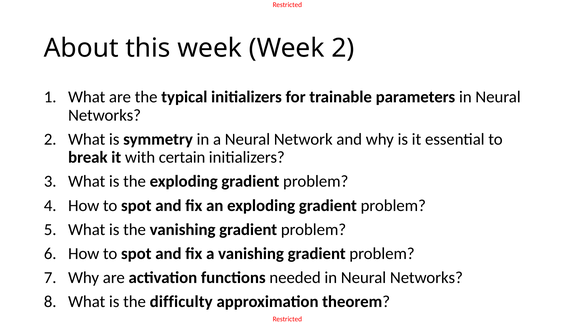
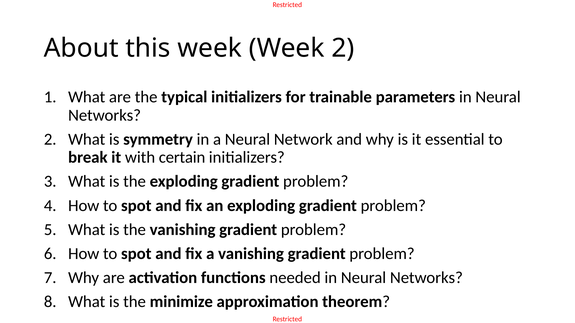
difficulty: difficulty -> minimize (181, 302)
